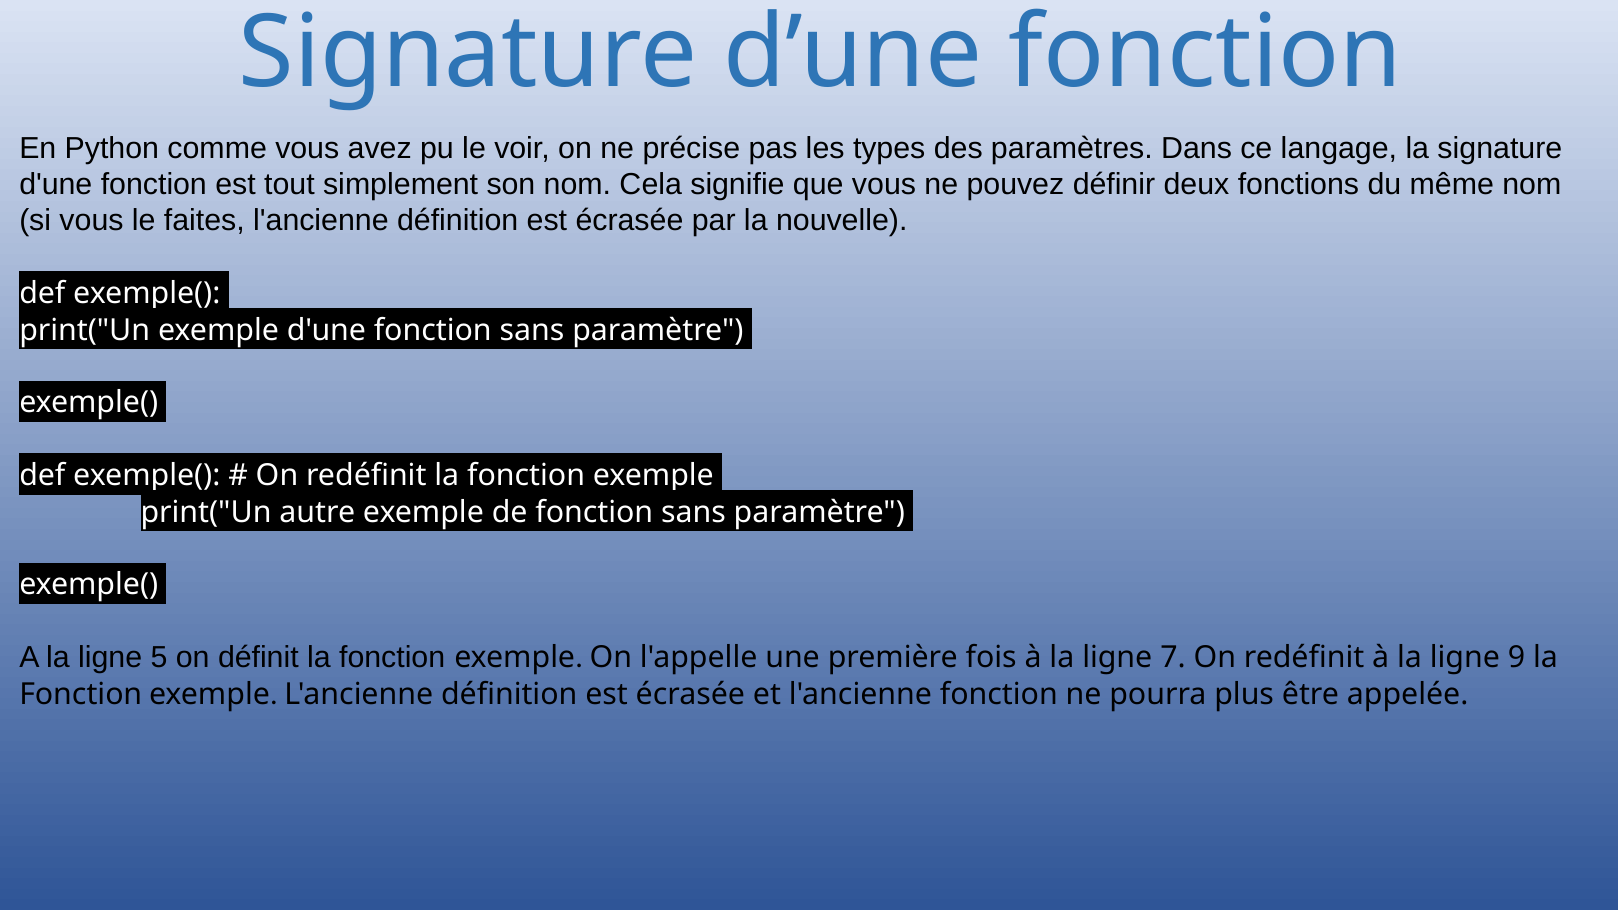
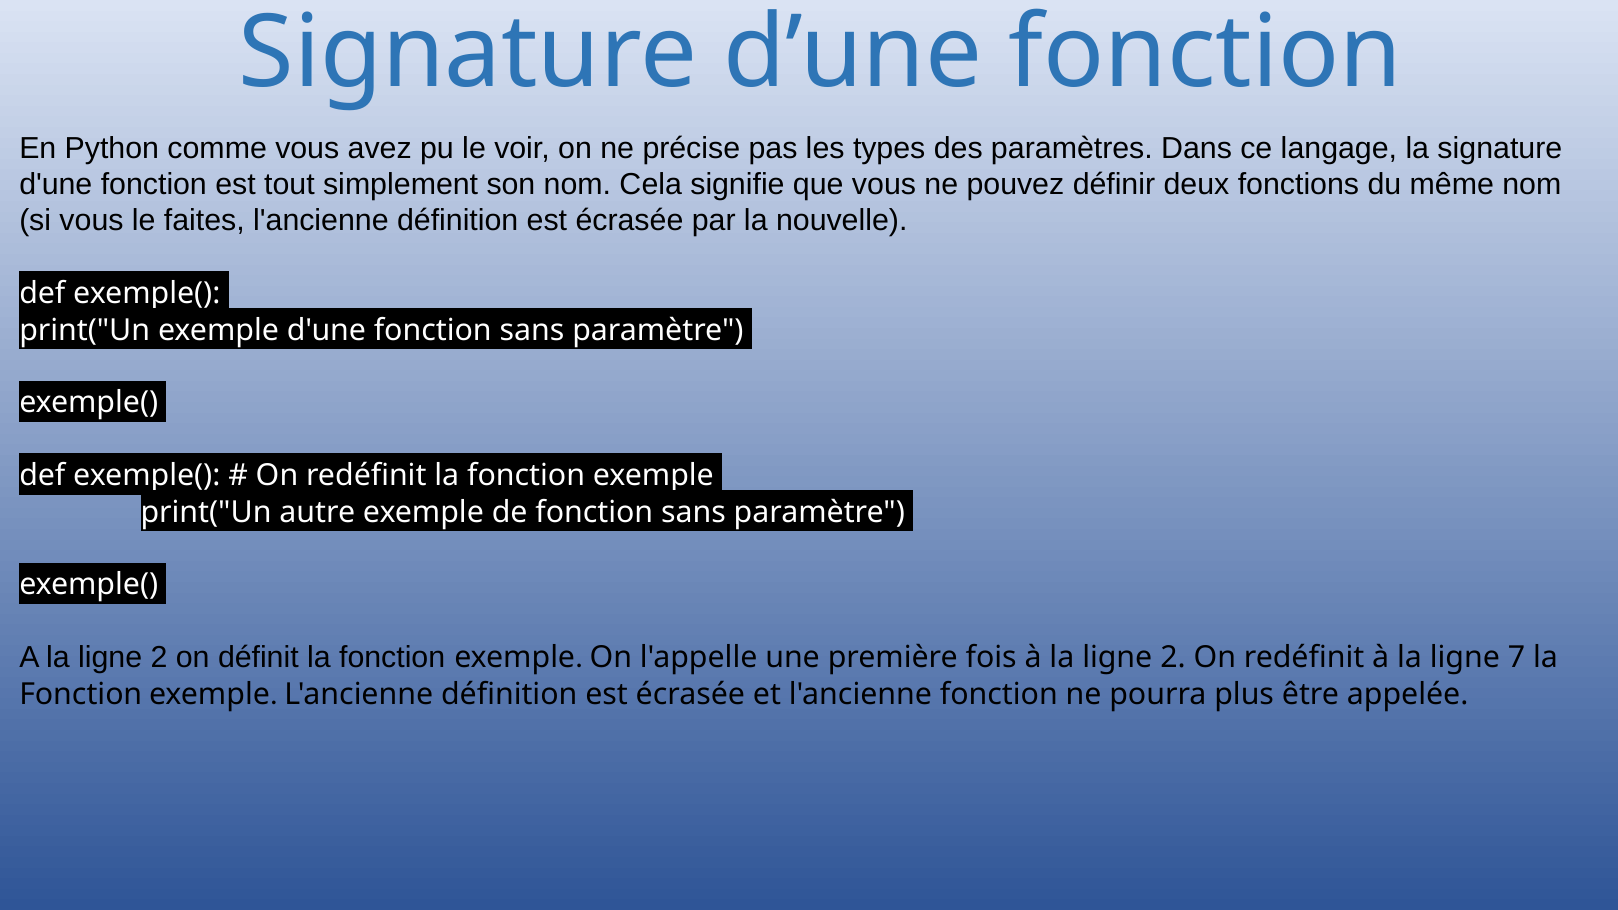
A la ligne 5: 5 -> 2 (159, 658)
à la ligne 7: 7 -> 2 (1173, 658)
9: 9 -> 7 (1517, 658)
